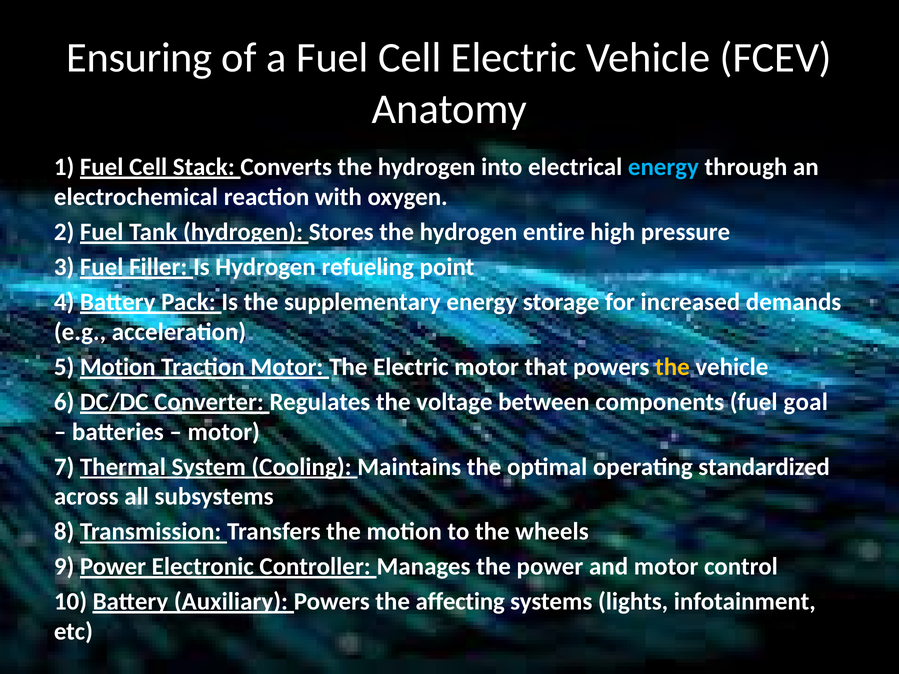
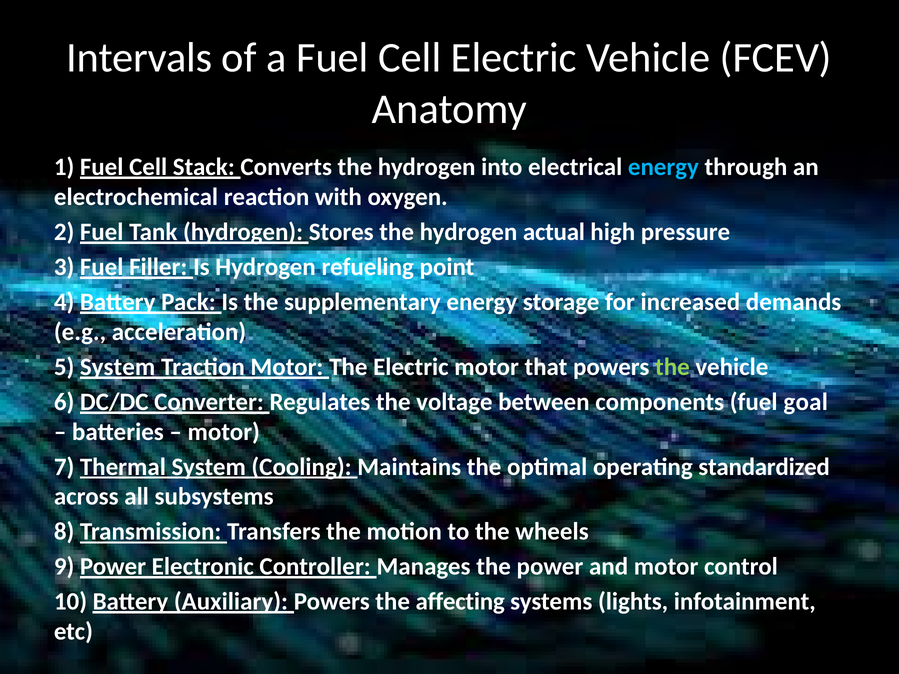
Ensuring: Ensuring -> Intervals (139, 58)
entire: entire -> actual (554, 232)
5 Motion: Motion -> System (118, 367)
the colour: yellow -> light green (672, 367)
